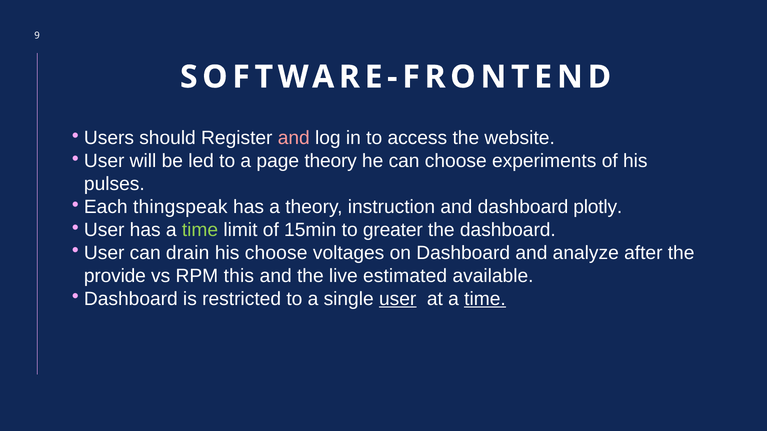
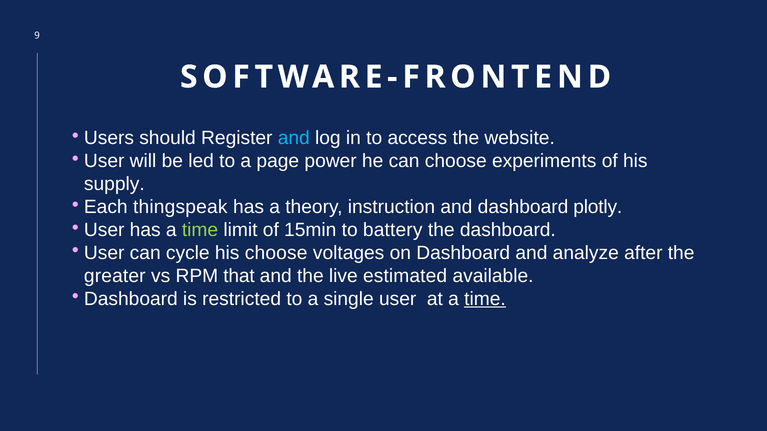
and colour: pink -> light blue (294, 138)
page theory: theory -> power (331, 161)
pulses: pulses -> supply (114, 184)
greater: greater -> battery (393, 230)
drain: drain -> cycle (188, 253)
provide: provide -> greater (115, 276)
this: this -> that (239, 276)
user underline: present -> none (398, 299)
